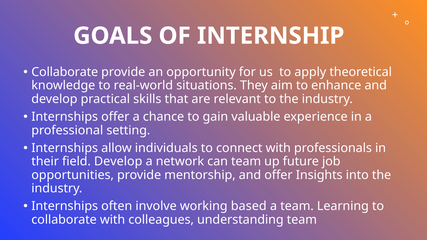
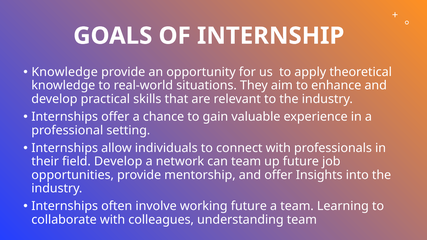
Collaborate: Collaborate -> Knowledge (65, 72)
working based: based -> future (249, 206)
